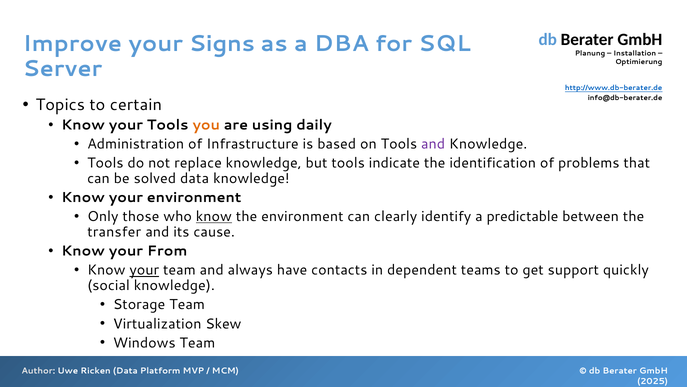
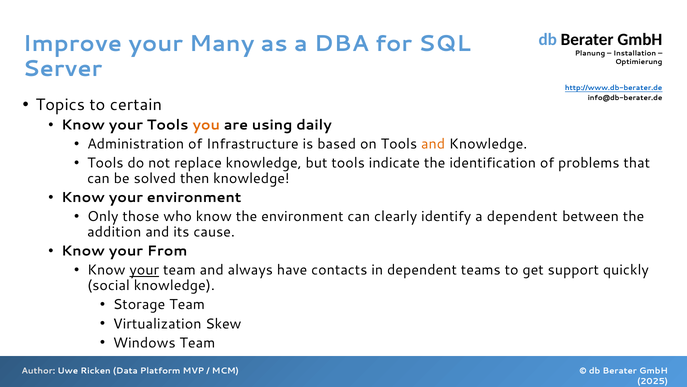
Signs: Signs -> Many (222, 44)
and colour: purple -> orange (433, 144)
solved data: data -> then (195, 178)
know underline: present -> none (214, 216)
a predictable: predictable -> dependent (522, 216)
transfer: transfer -> addition (114, 232)
